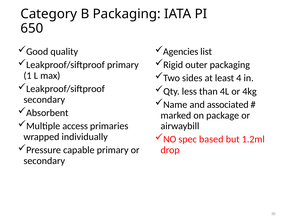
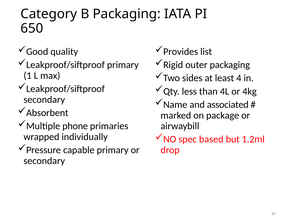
Agencies: Agencies -> Provides (181, 52)
access: access -> phone (75, 126)
